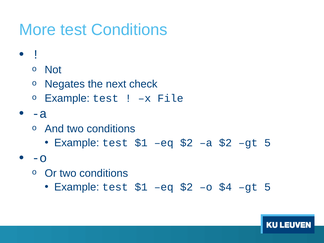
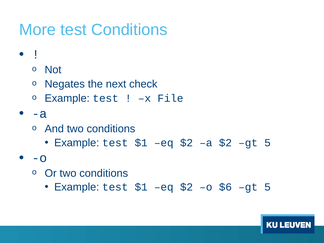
$4: $4 -> $6 (225, 187)
